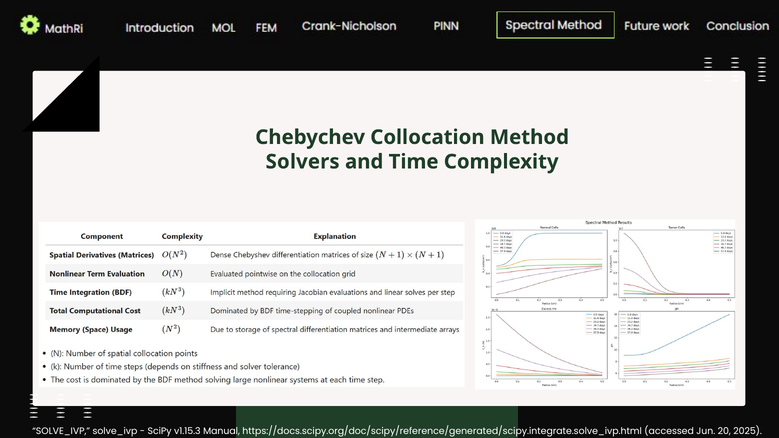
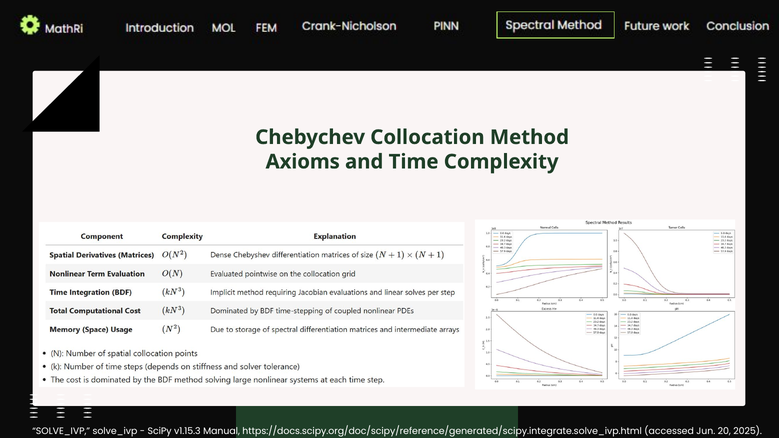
Solvers: Solvers -> Axioms (303, 162)
